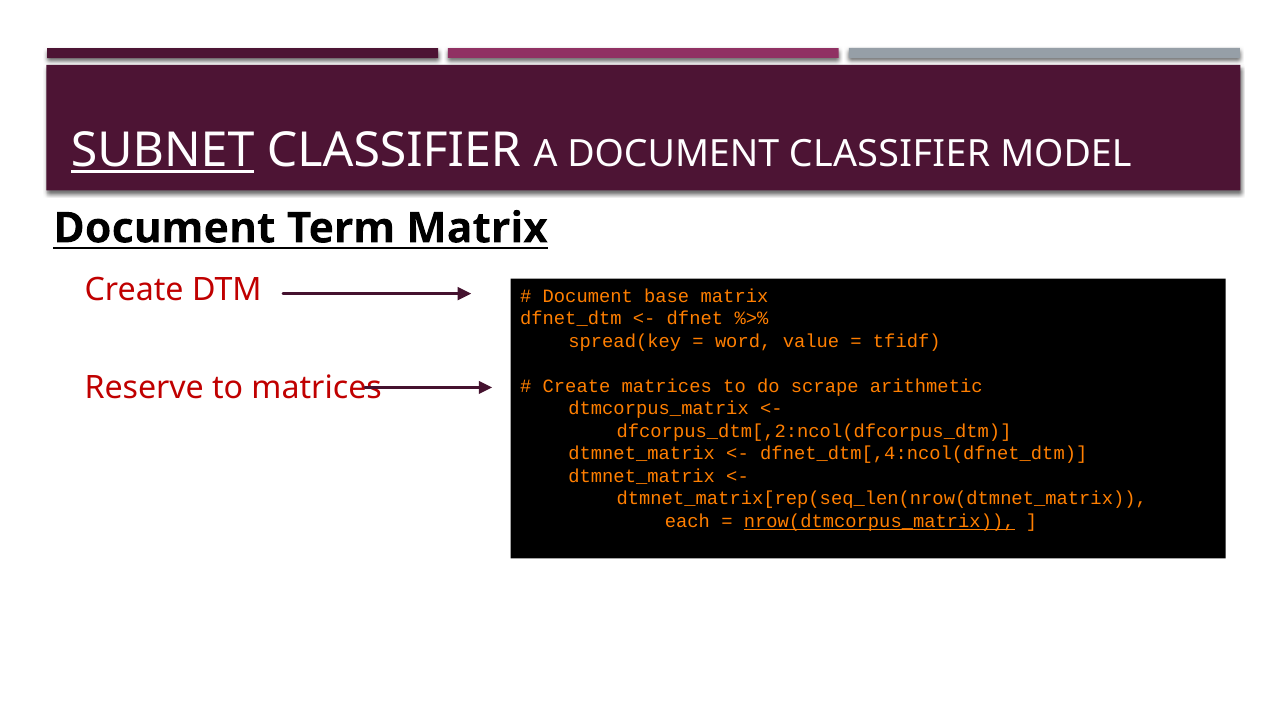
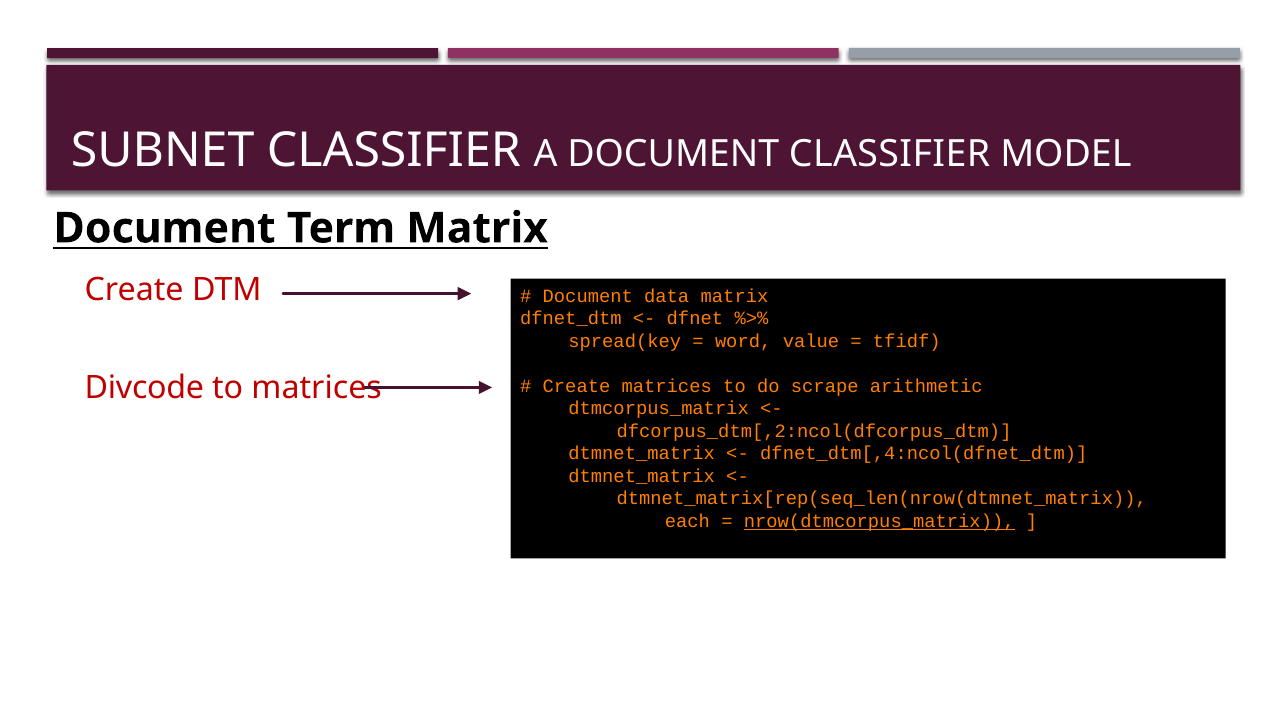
SUBNET underline: present -> none (163, 151)
base: base -> data (667, 296)
Reserve: Reserve -> Divcode (144, 388)
